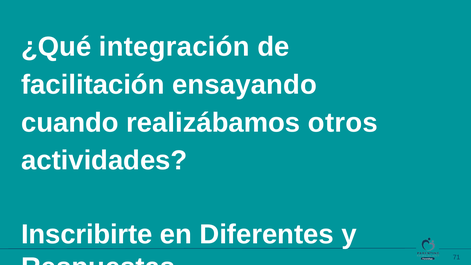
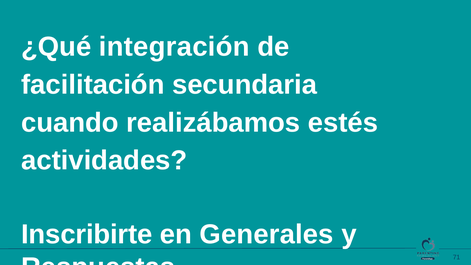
ensayando: ensayando -> secundaria (245, 85)
otros: otros -> estés (343, 123)
Diferentes: Diferentes -> Generales (267, 234)
